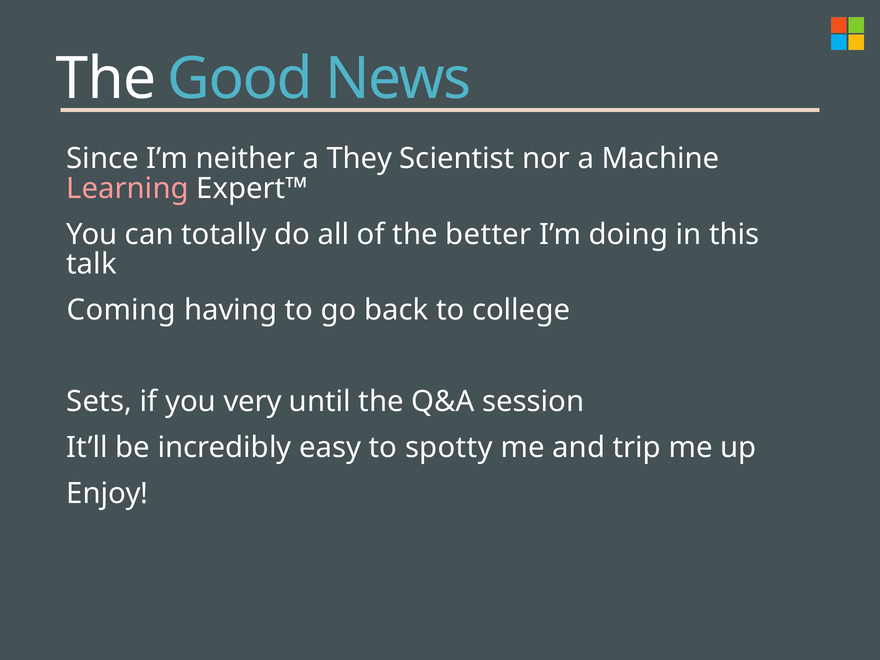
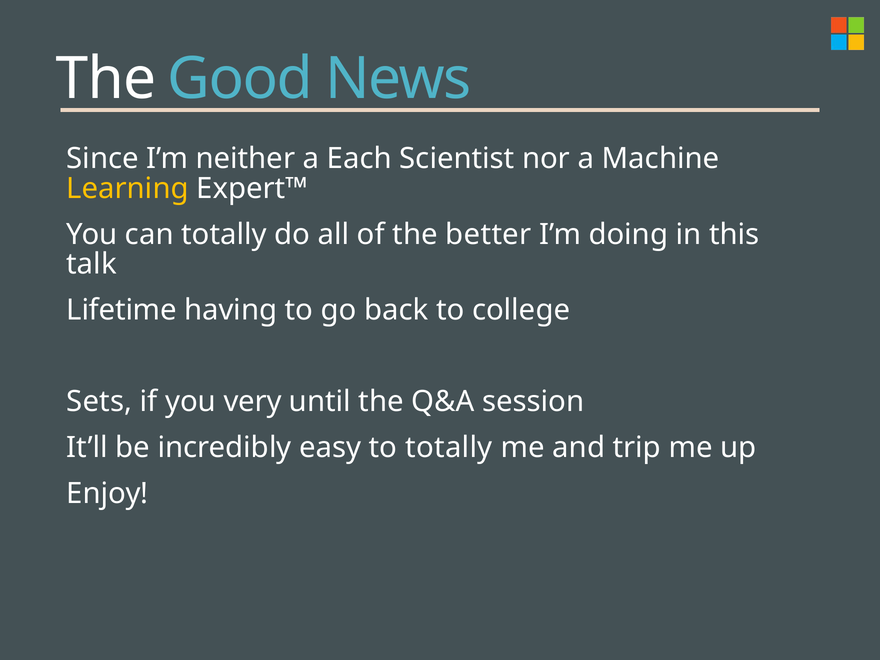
They: They -> Each (359, 159)
Learning colour: pink -> yellow (128, 188)
Coming: Coming -> Lifetime (122, 310)
to spotty: spotty -> totally (449, 448)
